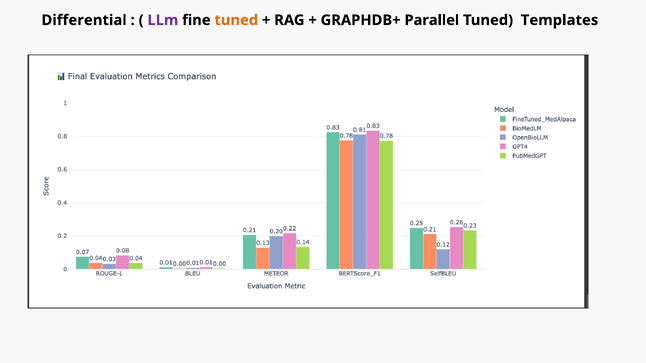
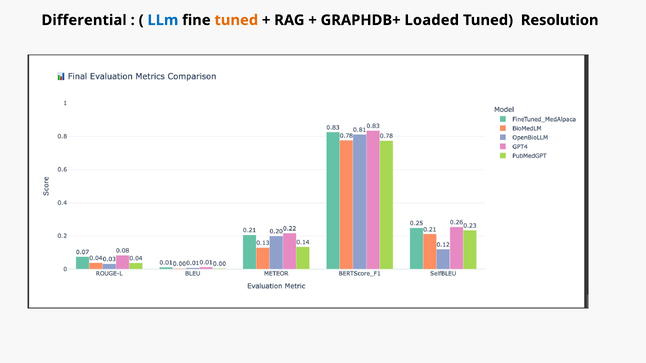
LLm colour: purple -> blue (163, 20)
Parallel: Parallel -> Loaded (432, 20)
Templates: Templates -> Resolution (560, 20)
